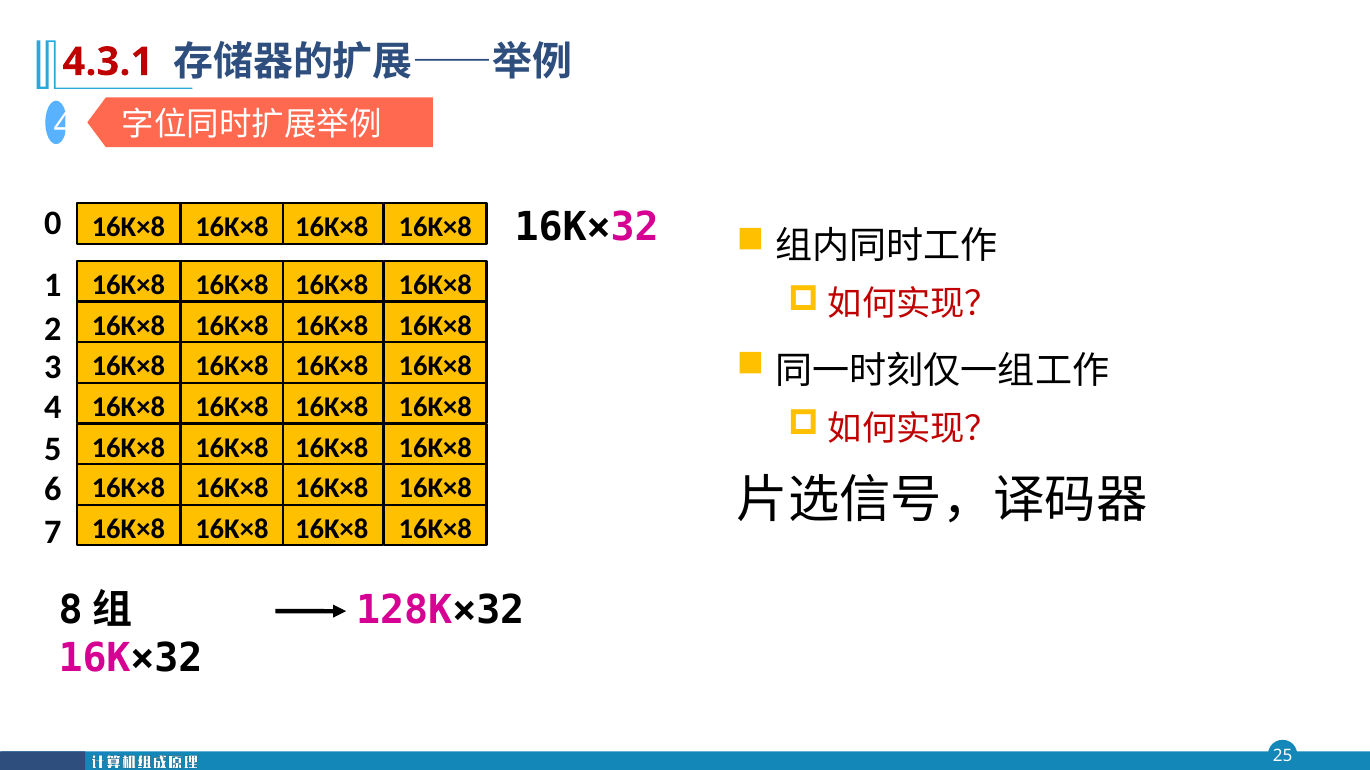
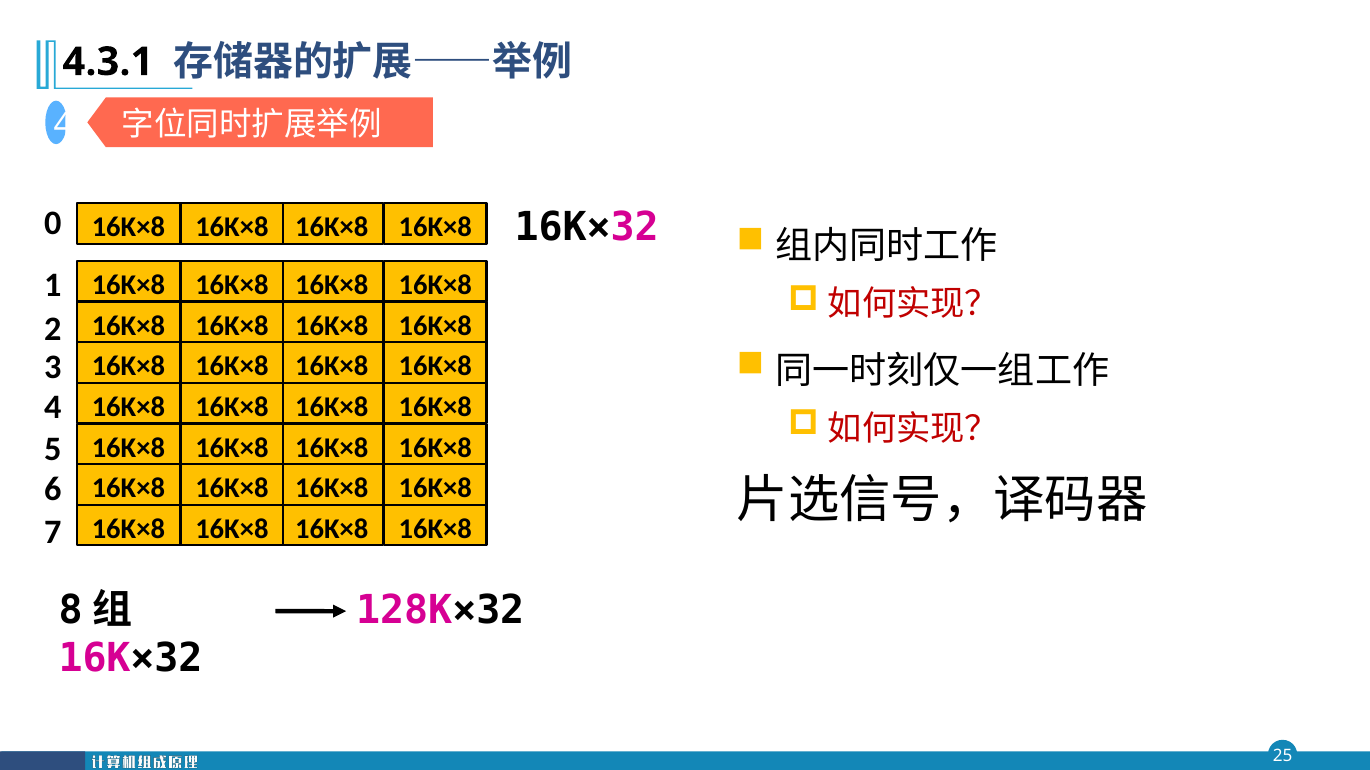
4.3.1 colour: red -> black (108, 62)
